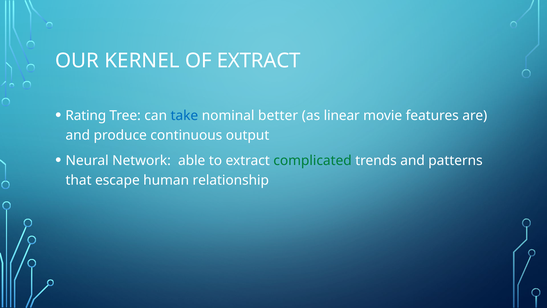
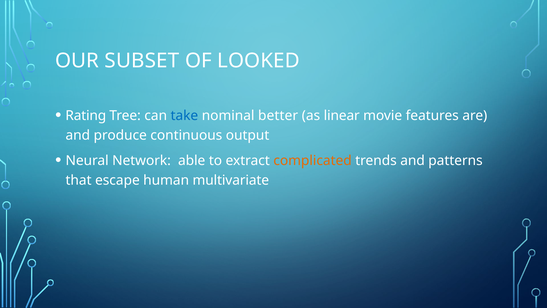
KERNEL: KERNEL -> SUBSET (142, 61)
OF EXTRACT: EXTRACT -> LOOKED (259, 61)
complicated colour: green -> orange (313, 161)
relationship: relationship -> multivariate (231, 180)
